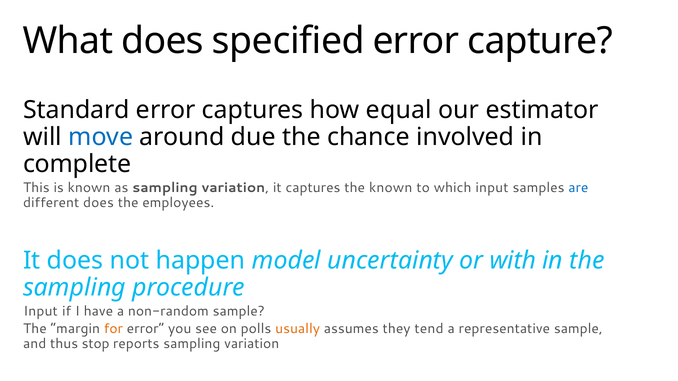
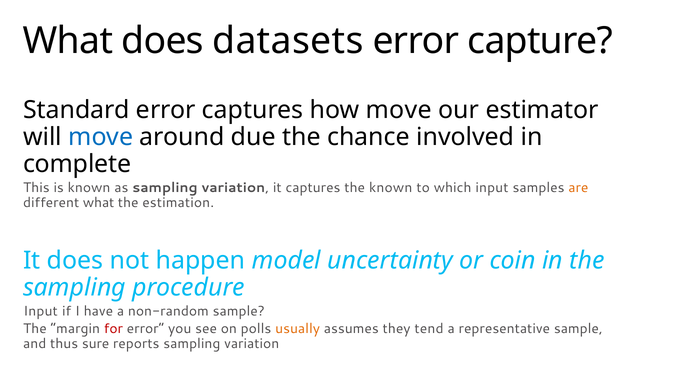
specified: specified -> datasets (288, 41)
how equal: equal -> move (399, 110)
are colour: blue -> orange (578, 188)
different does: does -> what (99, 203)
employees: employees -> estimation (178, 203)
with: with -> coin (513, 261)
for colour: orange -> red (113, 329)
stop: stop -> sure (96, 344)
